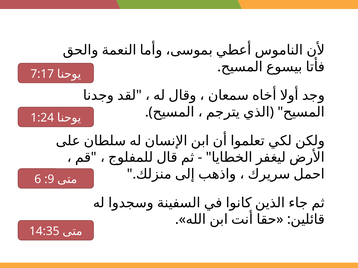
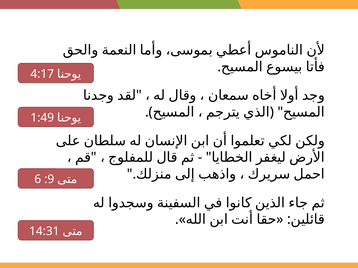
7:17: 7:17 -> 4:17 (42, 74)
1:24: 1:24 -> 1:49 (42, 118)
14:35: 14:35 -> 14:31 (44, 232)
